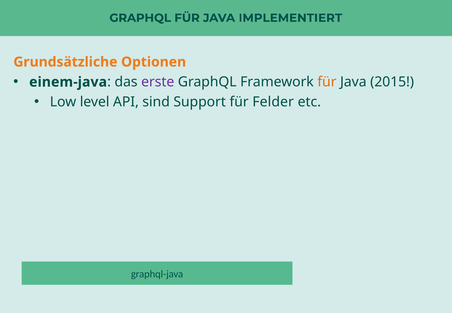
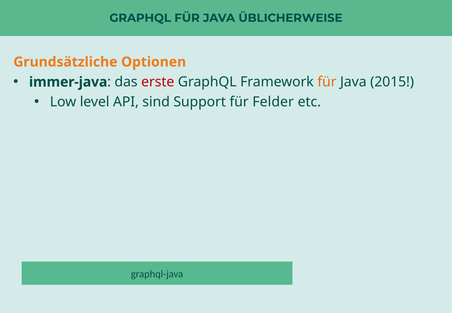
IMPLEMENTIERT: IMPLEMENTIERT -> ÜBLICHERWEISE (290, 18)
einem-java: einem-java -> immer-java (68, 82)
erste colour: purple -> red (158, 82)
